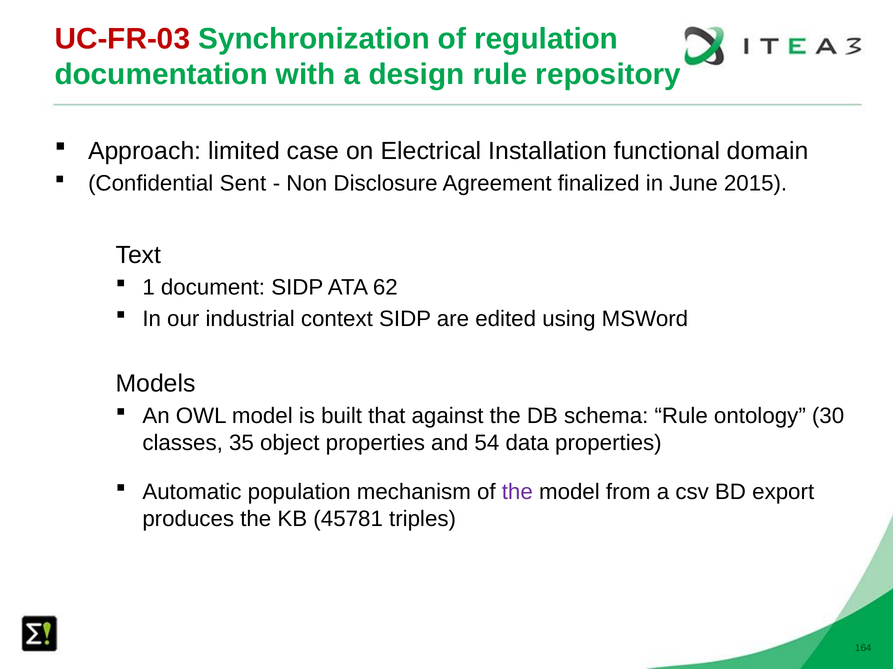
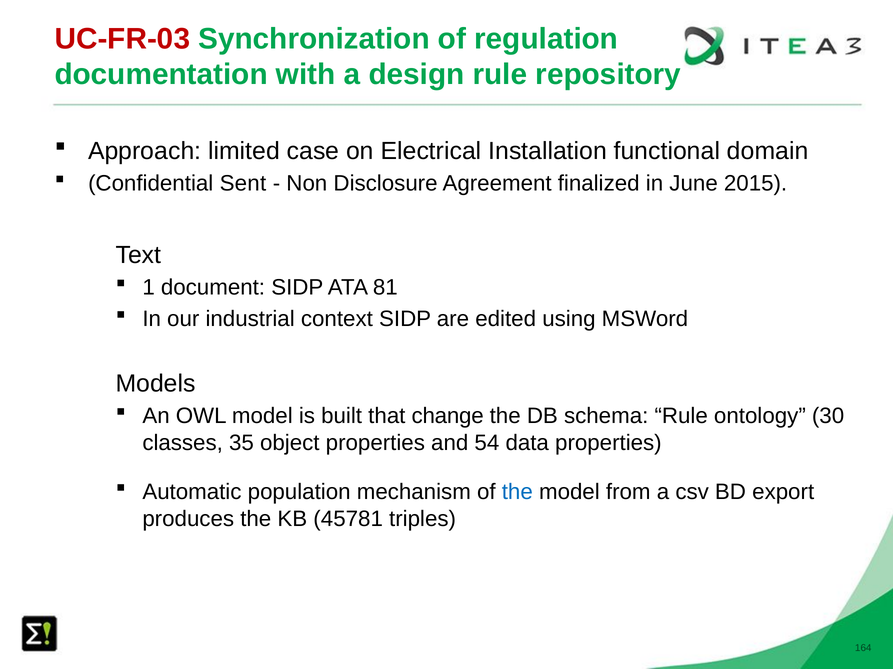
62: 62 -> 81 (385, 288)
against: against -> change (448, 416)
the colour: purple -> blue (517, 493)
